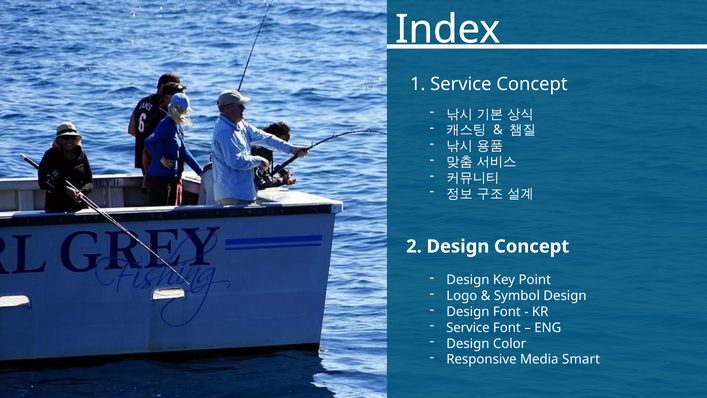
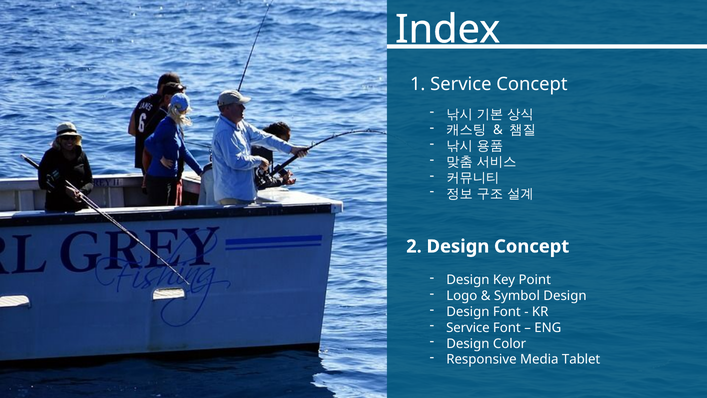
Smart: Smart -> Tablet (581, 359)
